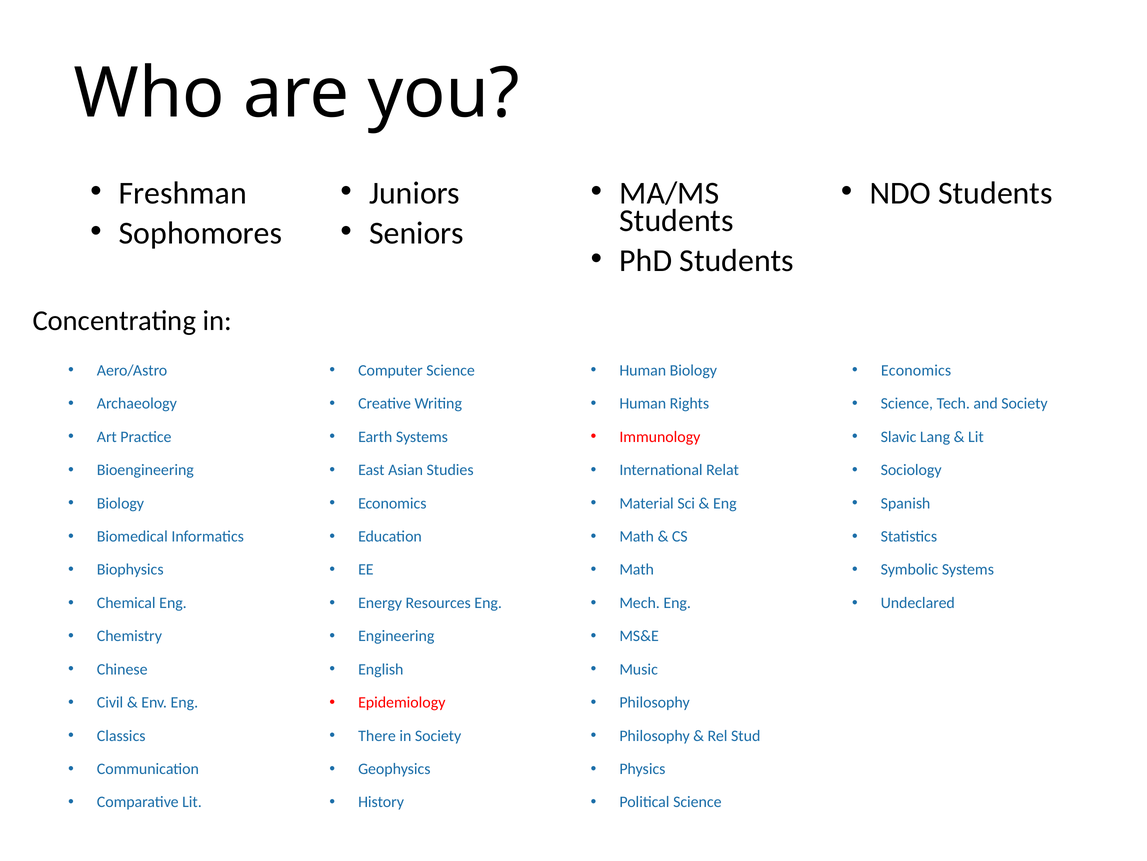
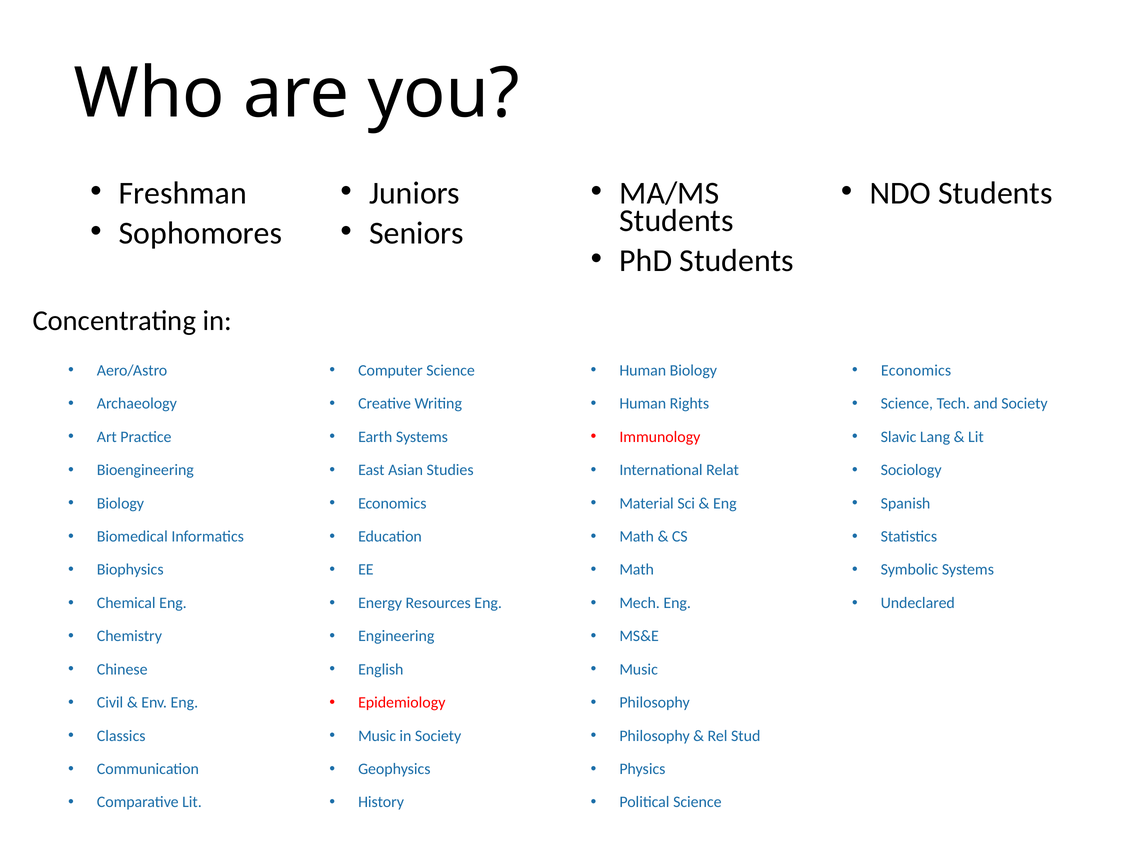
There: There -> Music (377, 735)
